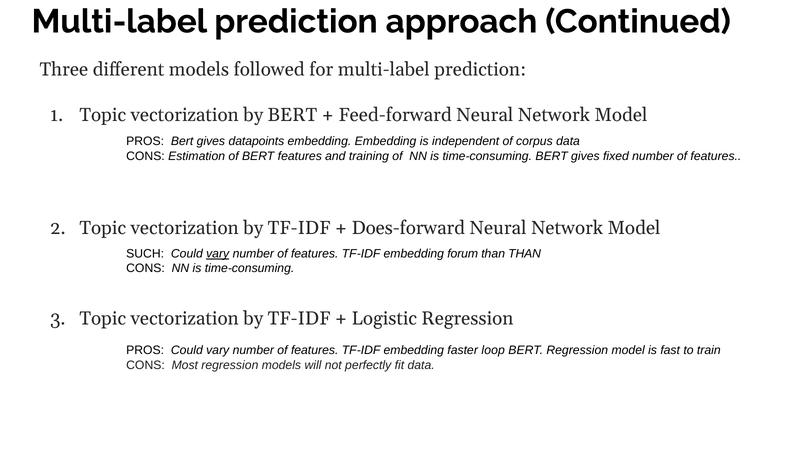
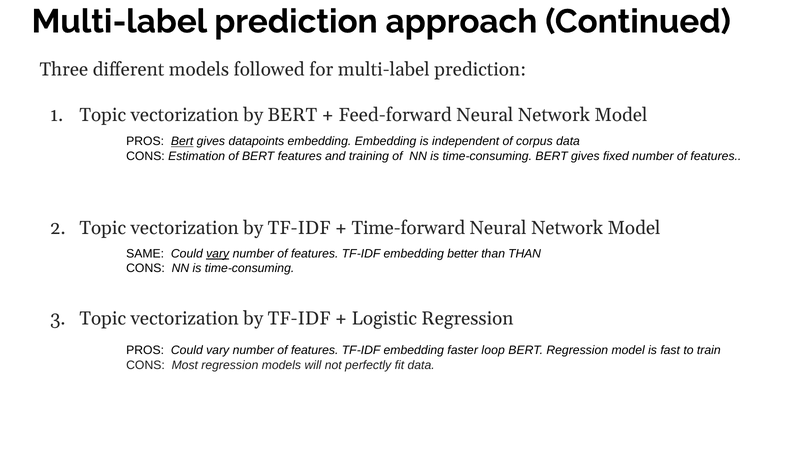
Bert underline: none -> present (182, 141)
Does-forward: Does-forward -> Time-forward (408, 228)
SUCH: SUCH -> SAME (145, 253)
forum: forum -> better (463, 253)
